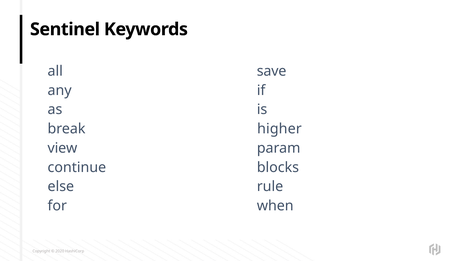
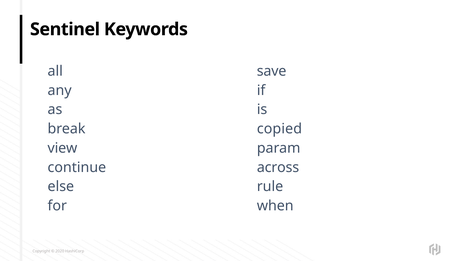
higher: higher -> copied (279, 129)
blocks: blocks -> across (278, 167)
